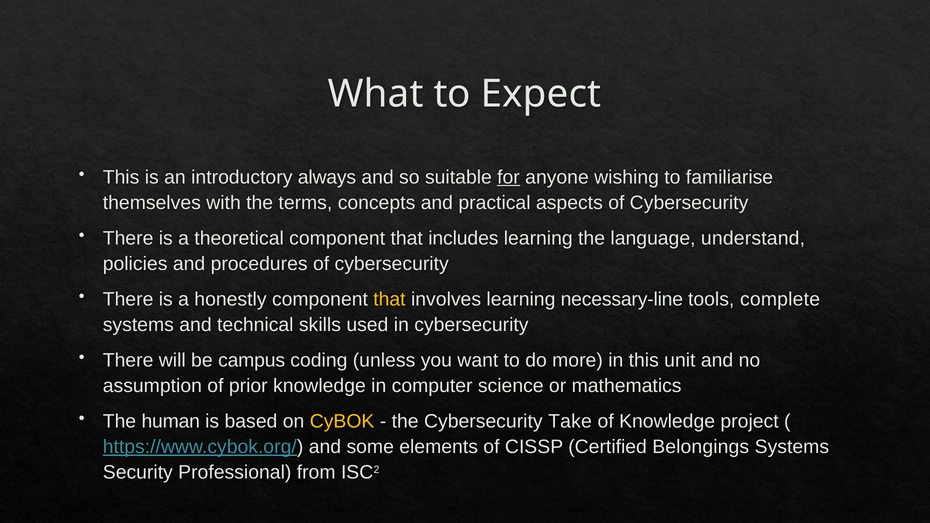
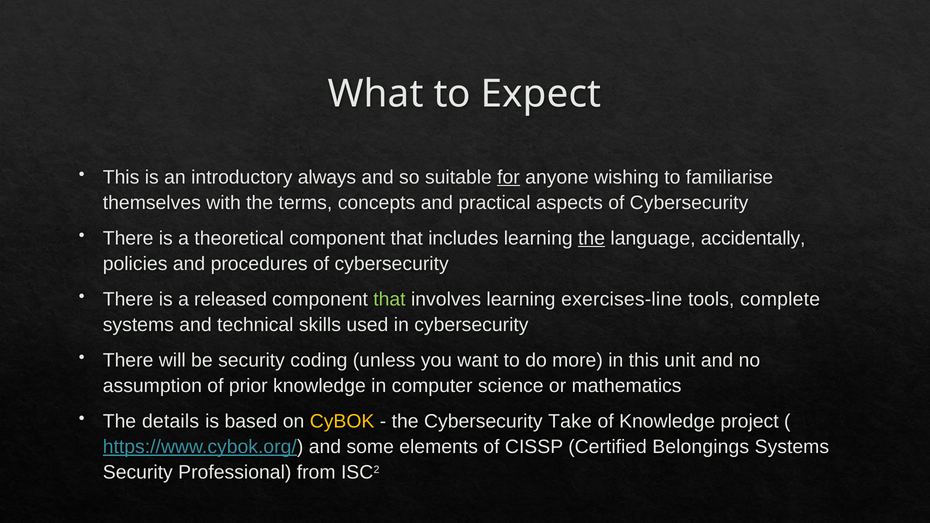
the underline: none -> present (592, 238)
understand: understand -> accidentally (753, 238)
honestly: honestly -> released (231, 299)
that colour: yellow -> light green (389, 299)
necessary-line: necessary-line -> exercises-line (622, 299)
be campus: campus -> security (252, 360)
human: human -> details (171, 421)
